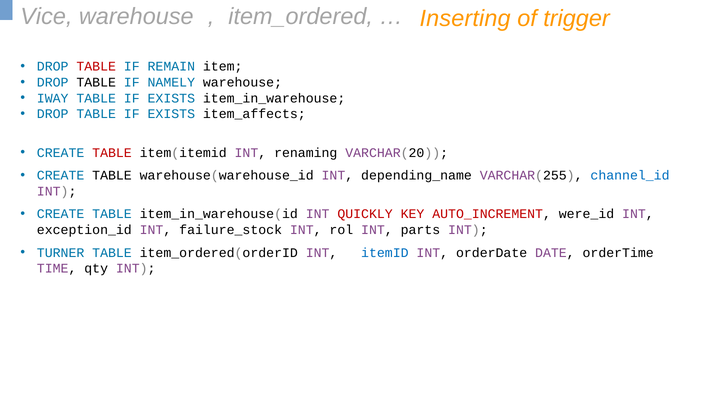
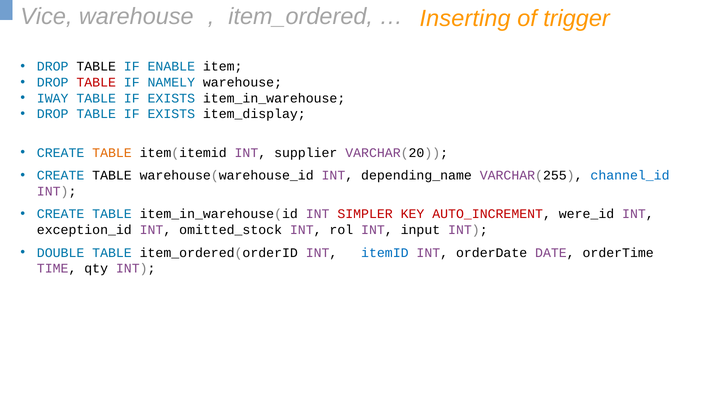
TABLE colour: red -> black (96, 67)
REMAIN: REMAIN -> ENABLE (171, 67)
TABLE colour: black -> red (96, 83)
item_affects: item_affects -> item_display (254, 114)
TABLE colour: red -> orange (112, 153)
renaming: renaming -> supplier (306, 153)
QUICKLY: QUICKLY -> SIMPLER (365, 214)
failure_stock: failure_stock -> omitted_stock (231, 230)
parts: parts -> input (420, 230)
TURNER: TURNER -> DOUBLE (61, 253)
